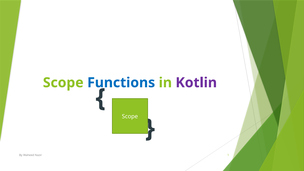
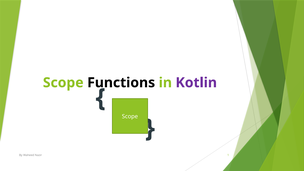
Functions colour: blue -> black (121, 83)
